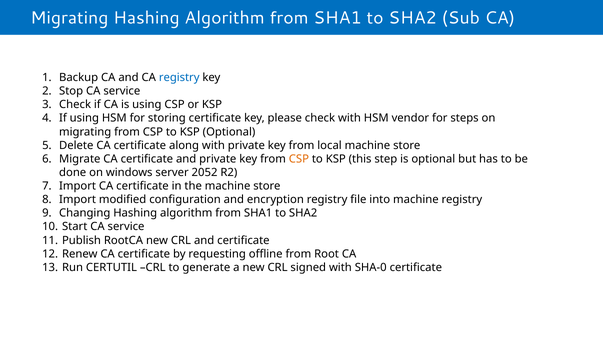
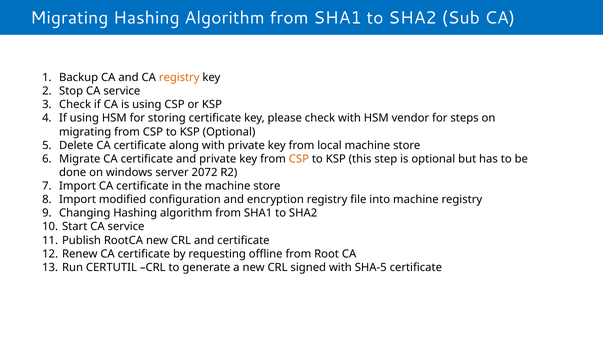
registry colour: blue -> orange (179, 78)
2052: 2052 -> 2072 (205, 173)
SHA-0: SHA-0 -> SHA-5 (371, 268)
